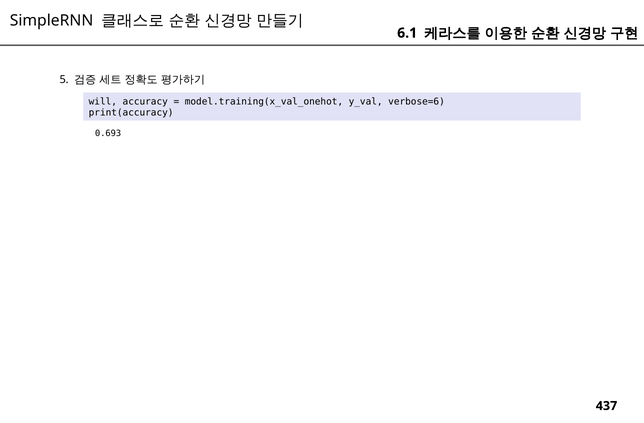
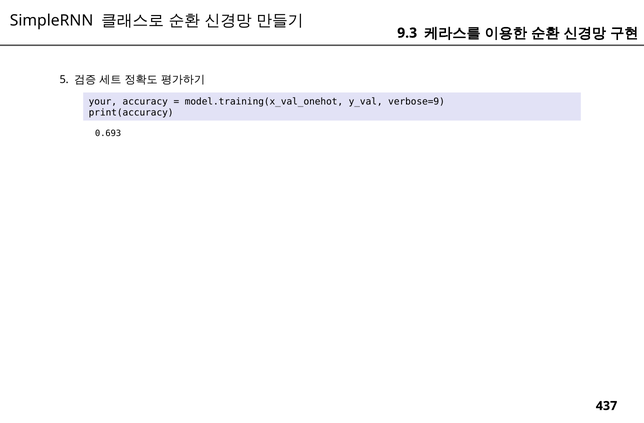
6.1: 6.1 -> 9.3 (407, 33)
will: will -> your (103, 102)
verbose=6: verbose=6 -> verbose=9 (417, 102)
